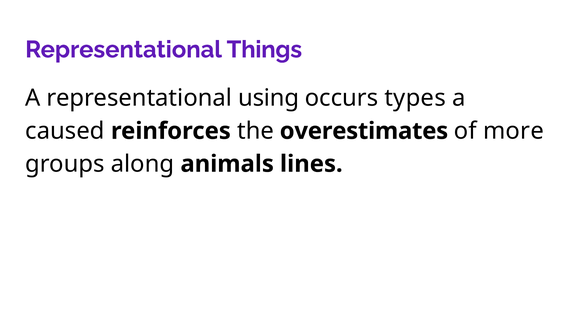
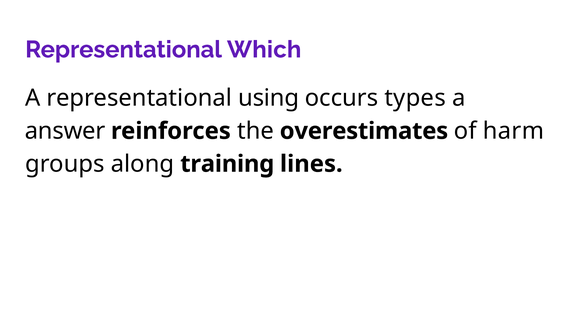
Things: Things -> Which (264, 50)
caused: caused -> answer (65, 131)
more: more -> harm (513, 131)
animals: animals -> training (227, 164)
